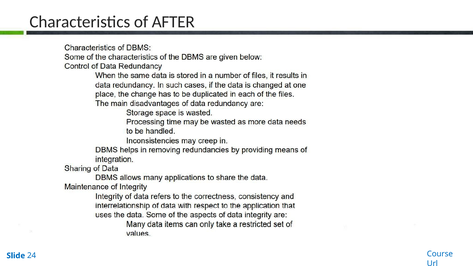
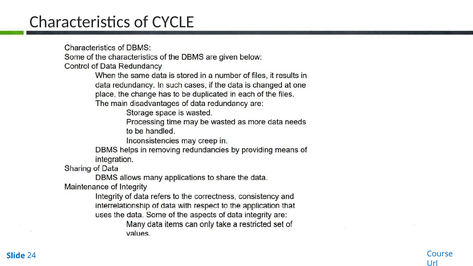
AFTER: AFTER -> CYCLE (173, 22)
